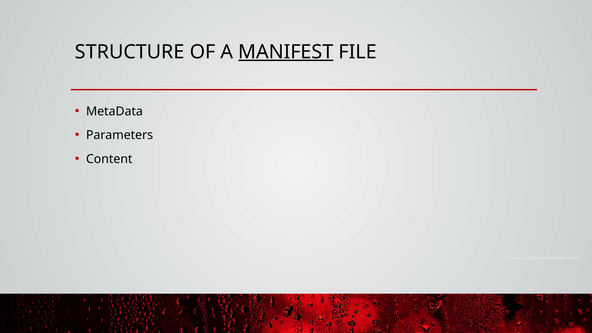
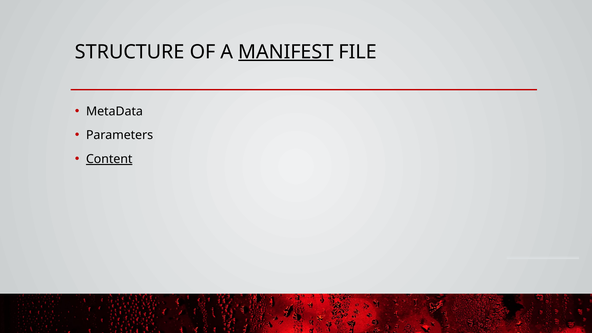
Content underline: none -> present (109, 159)
